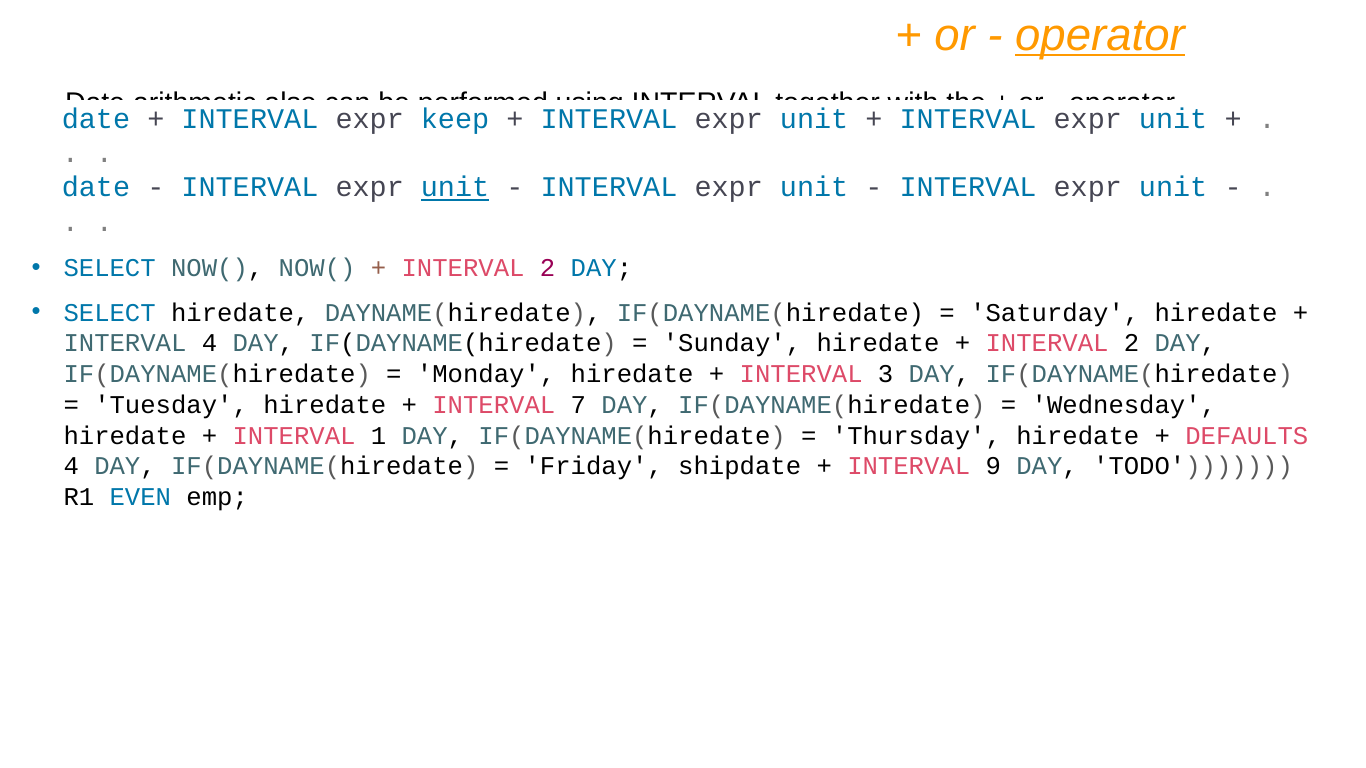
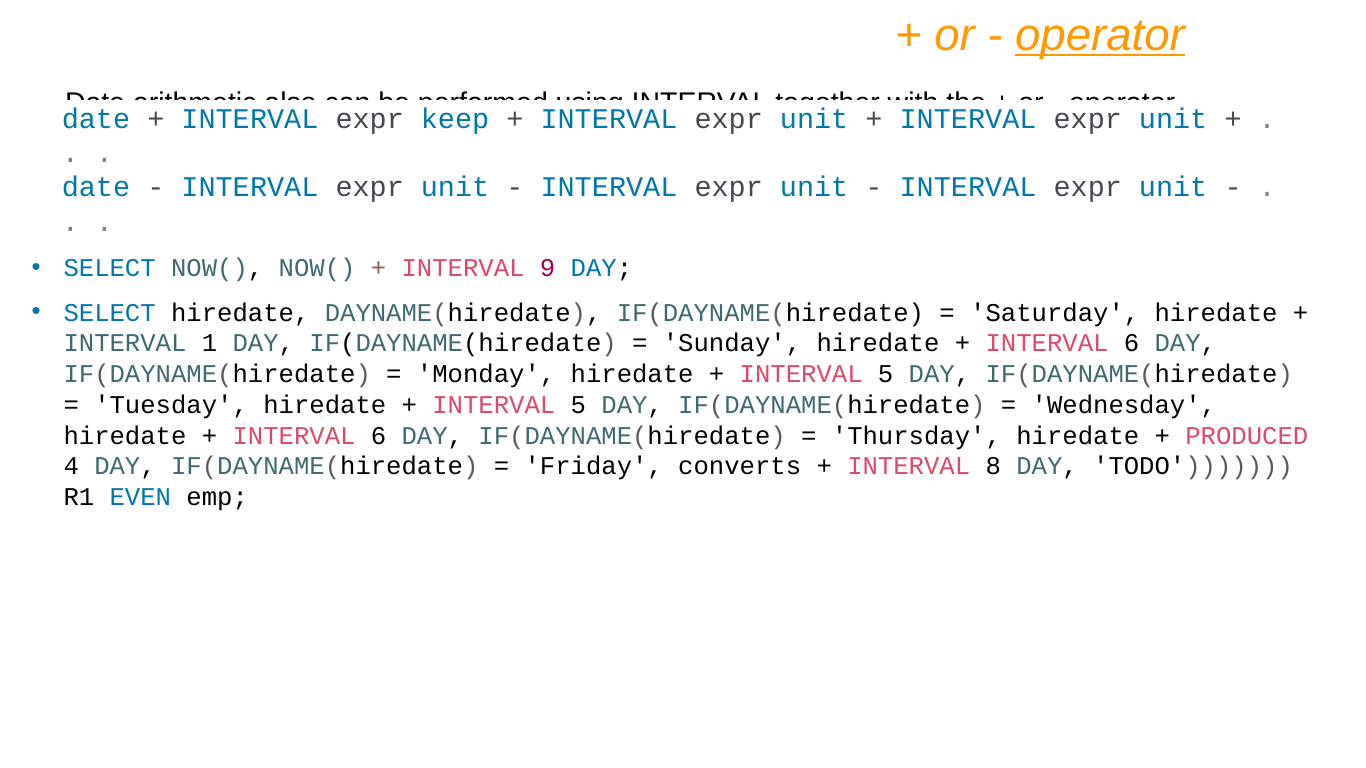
unit underline: present -> none (455, 188)
2: 2 -> 9 (548, 269)
INTERVAL 4: 4 -> 1 (210, 344)
2: 2 -> 6 (1132, 344)
3: 3 -> 5 (886, 374)
7: 7 -> 5 (578, 405)
1: 1 -> 6 (379, 436)
DEFAULTS: DEFAULTS -> PRODUCED (1247, 436)
shipdate: shipdate -> converts (740, 467)
9: 9 -> 8 (993, 467)
